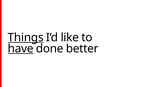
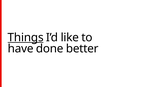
have underline: present -> none (21, 49)
